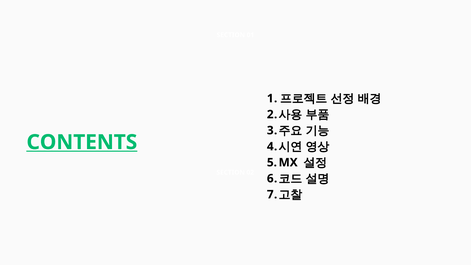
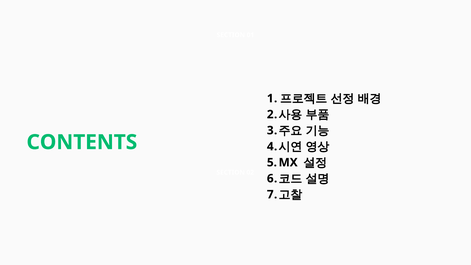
CONTENTS underline: present -> none (82, 142)
